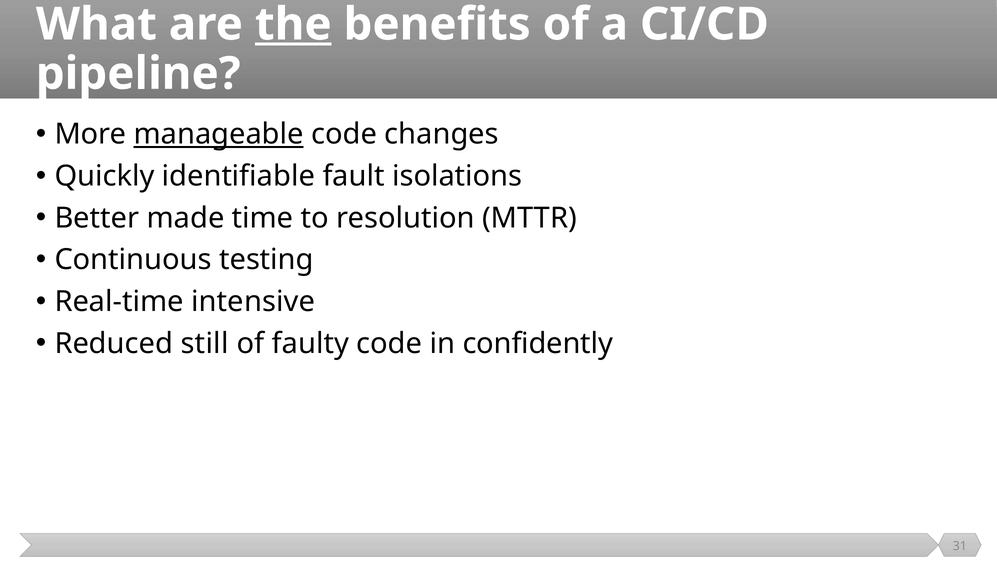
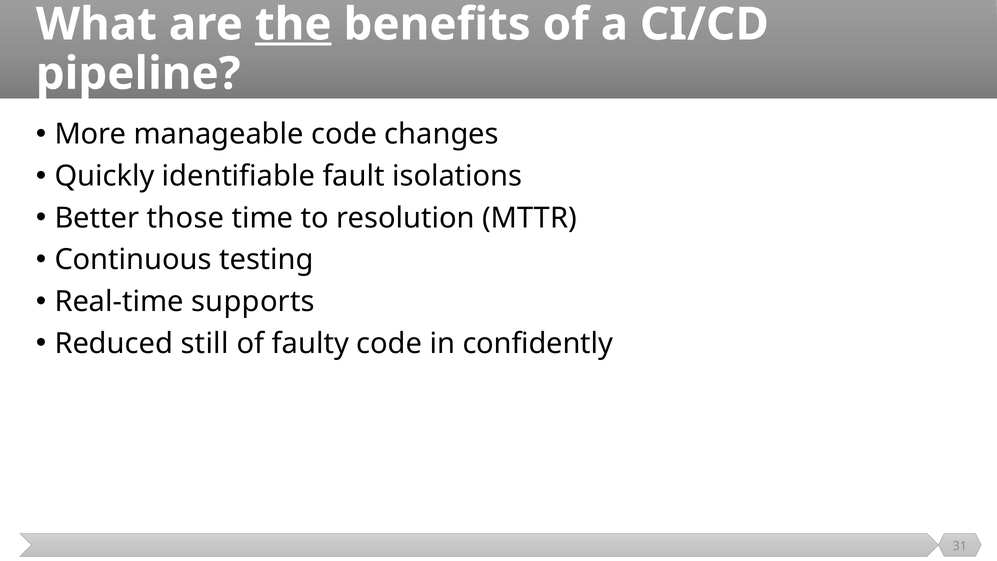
manageable underline: present -> none (219, 134)
made: made -> those (185, 218)
intensive: intensive -> supports (253, 302)
